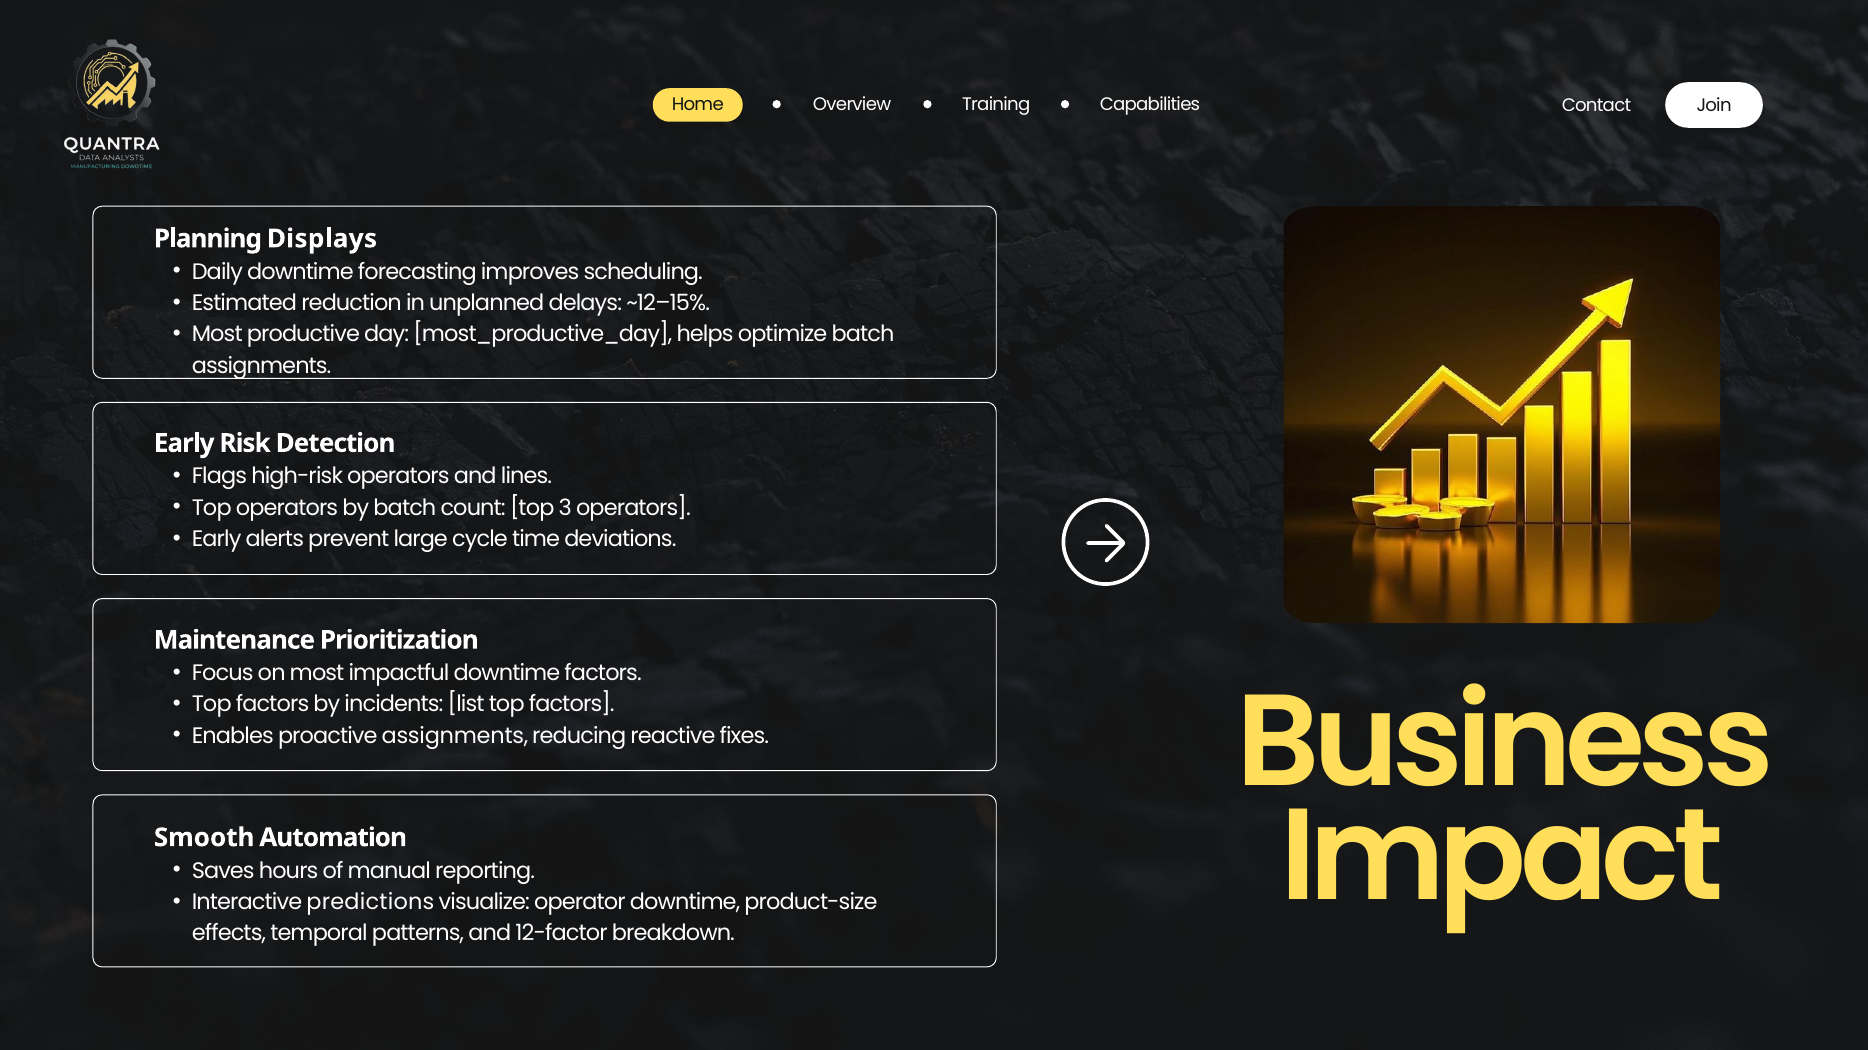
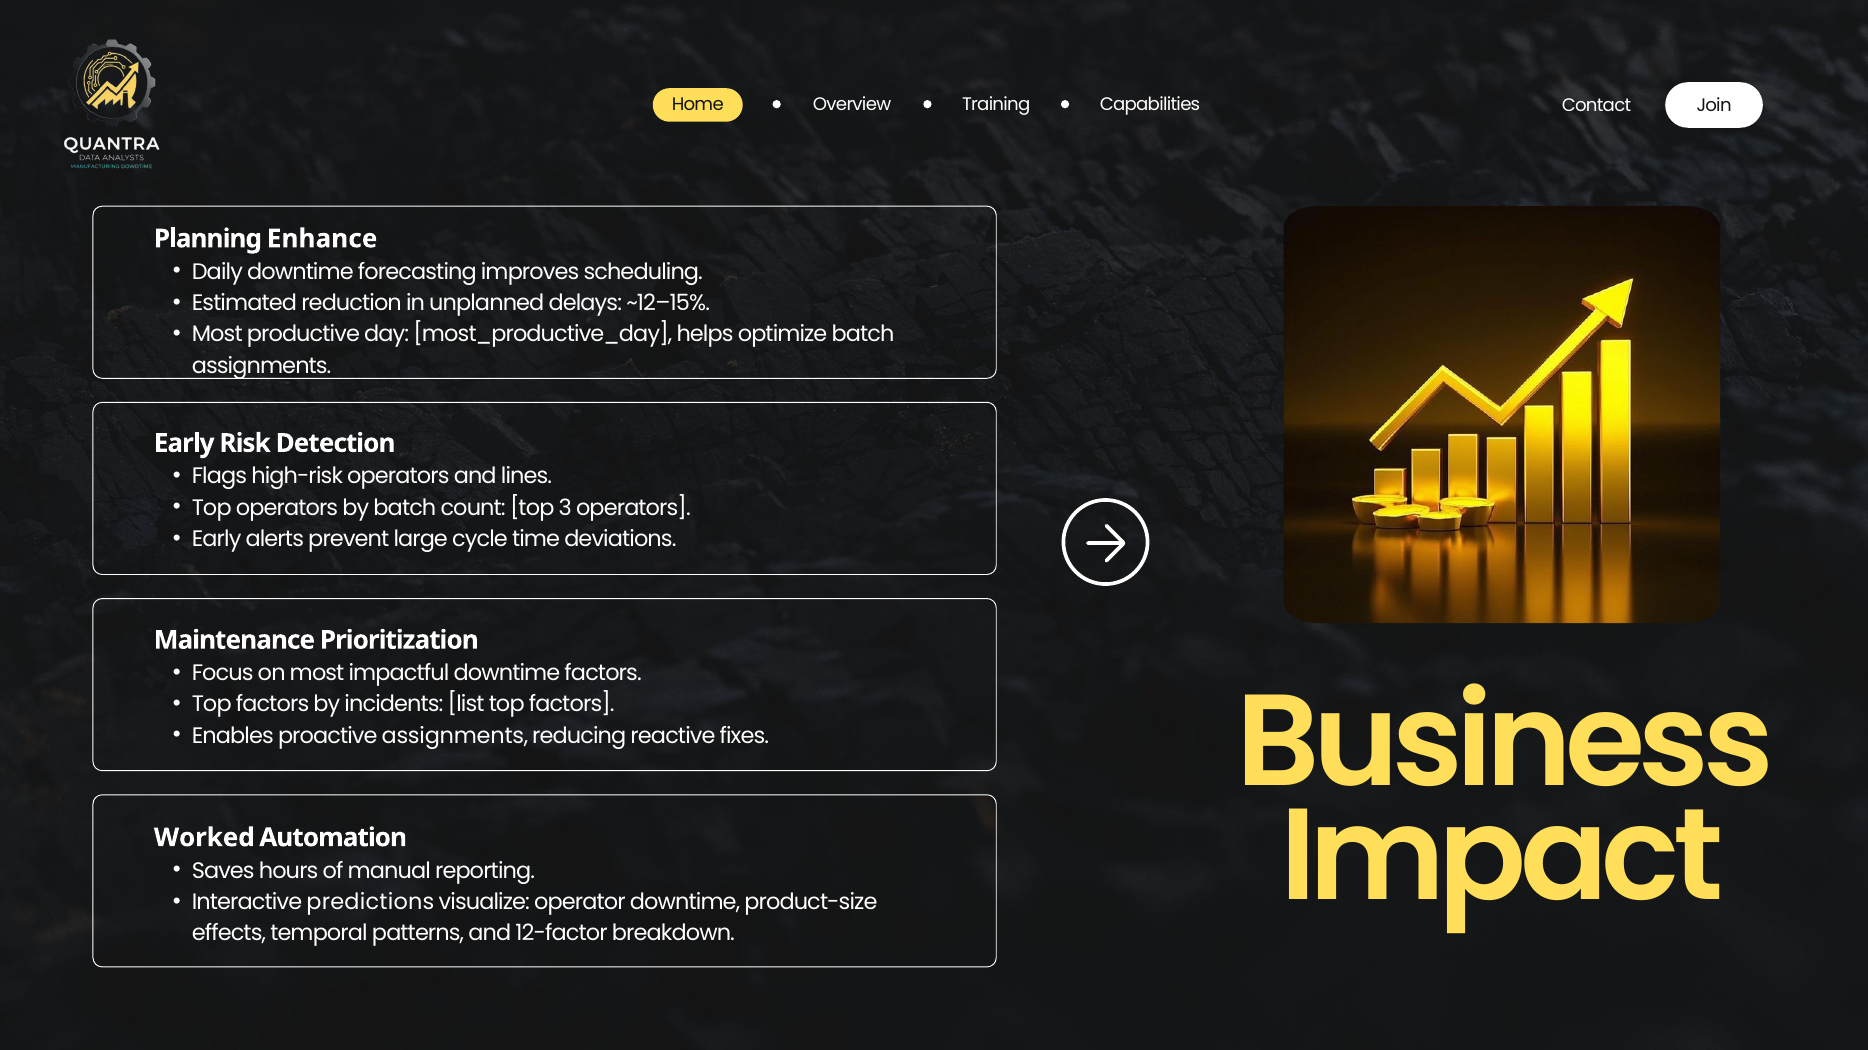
Displays: Displays -> Enhance (322, 239)
Smooth: Smooth -> Worked (204, 838)
